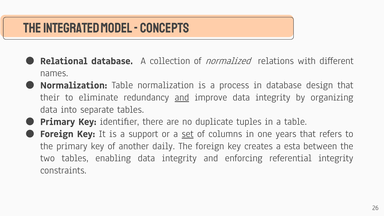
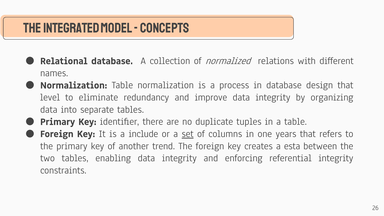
their: their -> level (50, 97)
and underline: present -> none (182, 97)
support: support -> include (143, 134)
daily: daily -> trend (164, 146)
